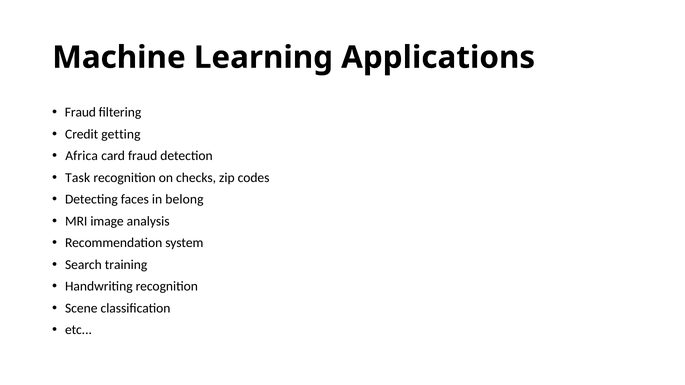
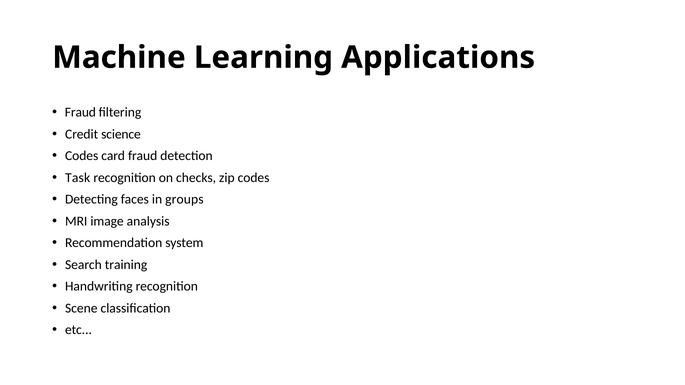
getting: getting -> science (121, 134)
Africa: Africa -> Codes (82, 156)
belong: belong -> groups (184, 200)
